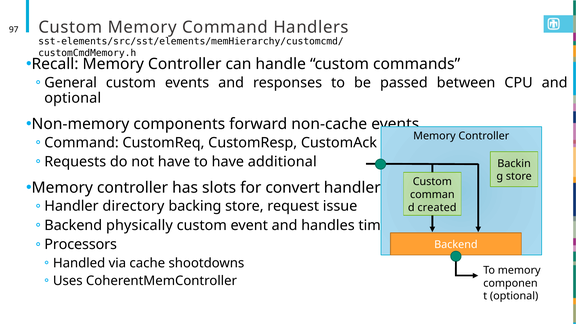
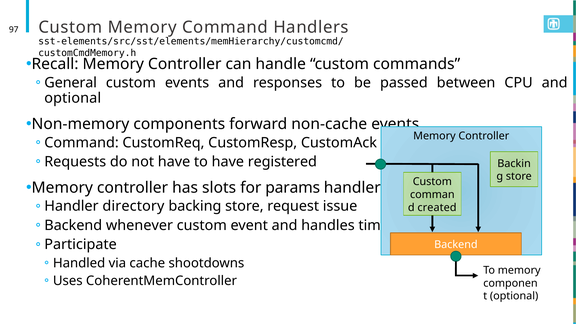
additional: additional -> registered (282, 162)
convert: convert -> params (293, 188)
physically: physically -> whenever (139, 225)
Processors: Processors -> Participate (81, 245)
